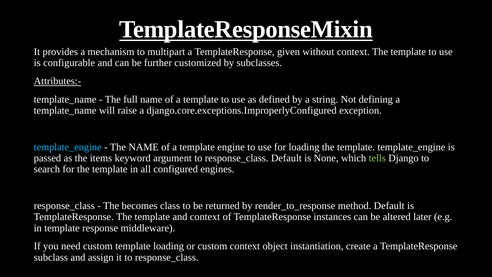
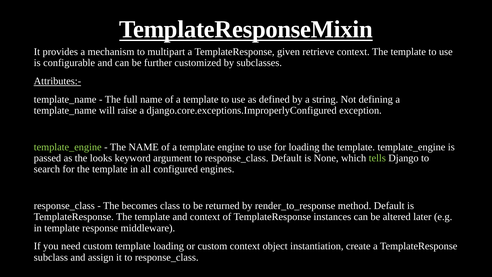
without: without -> retrieve (318, 52)
template_engine colour: light blue -> light green (68, 147)
items: items -> looks (101, 158)
